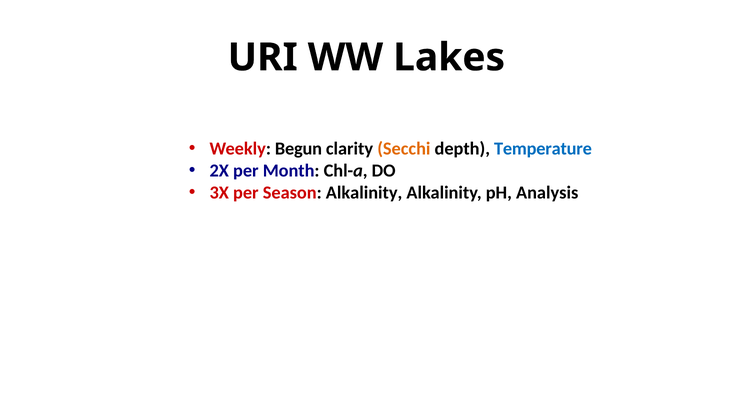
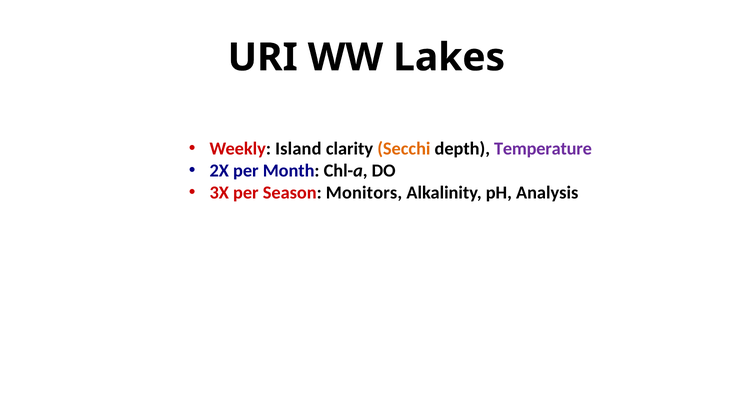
Begun: Begun -> Island (298, 149)
Temperature colour: blue -> purple (543, 149)
Season Alkalinity: Alkalinity -> Monitors (364, 193)
